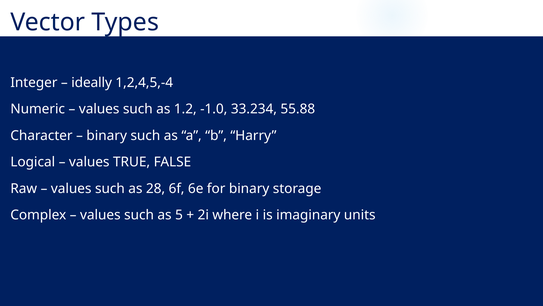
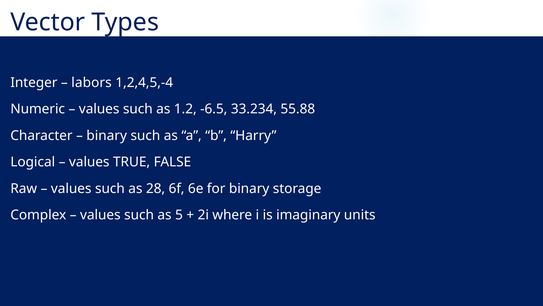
ideally: ideally -> labors (92, 82)
-1.0: -1.0 -> -6.5 (214, 109)
